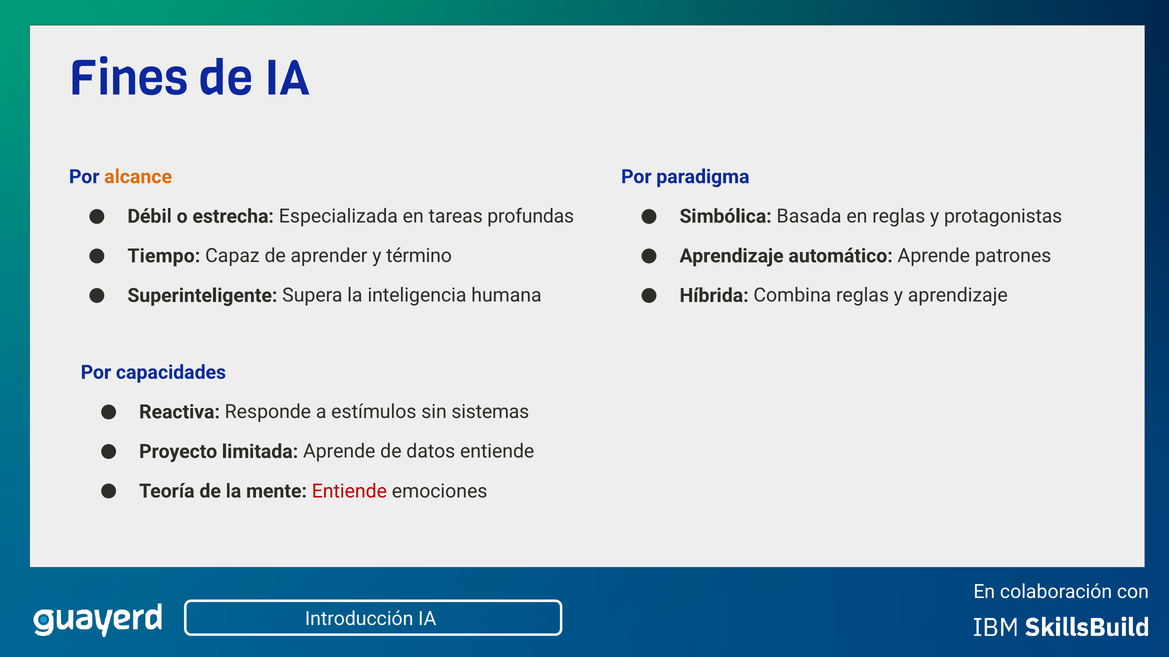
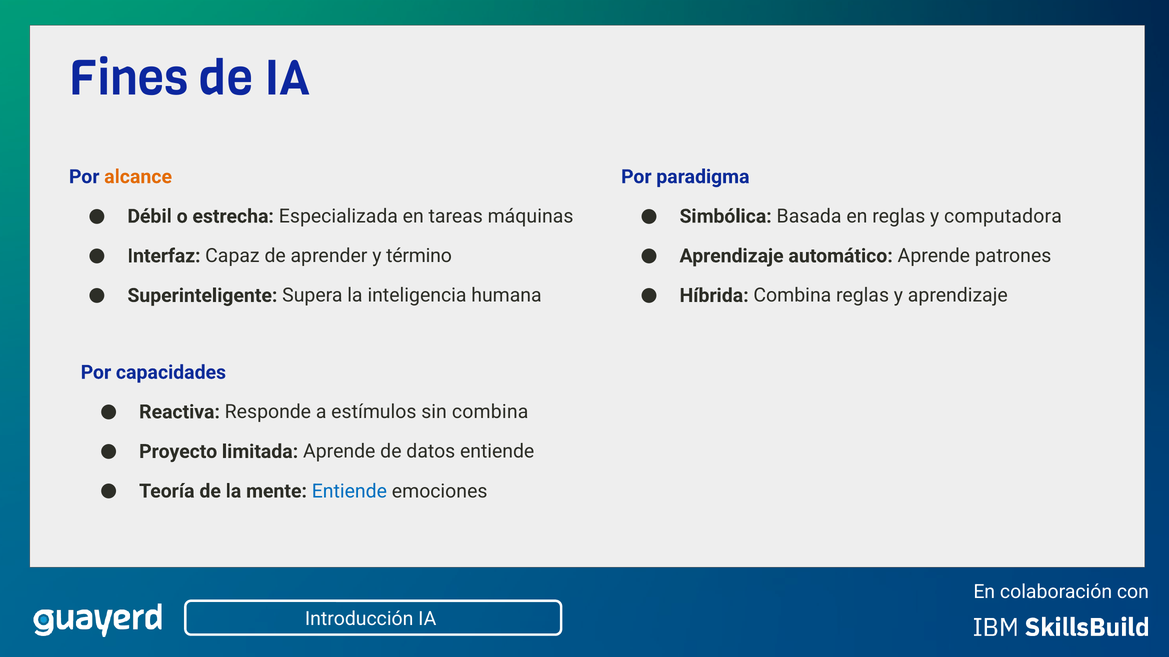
profundas: profundas -> máquinas (531, 217)
protagonistas: protagonistas -> computadora (1003, 217)
Tiempo: Tiempo -> Interfaz (164, 256)
sin sistemas: sistemas -> combina (490, 412)
Entiende colour: red -> blue (349, 492)
